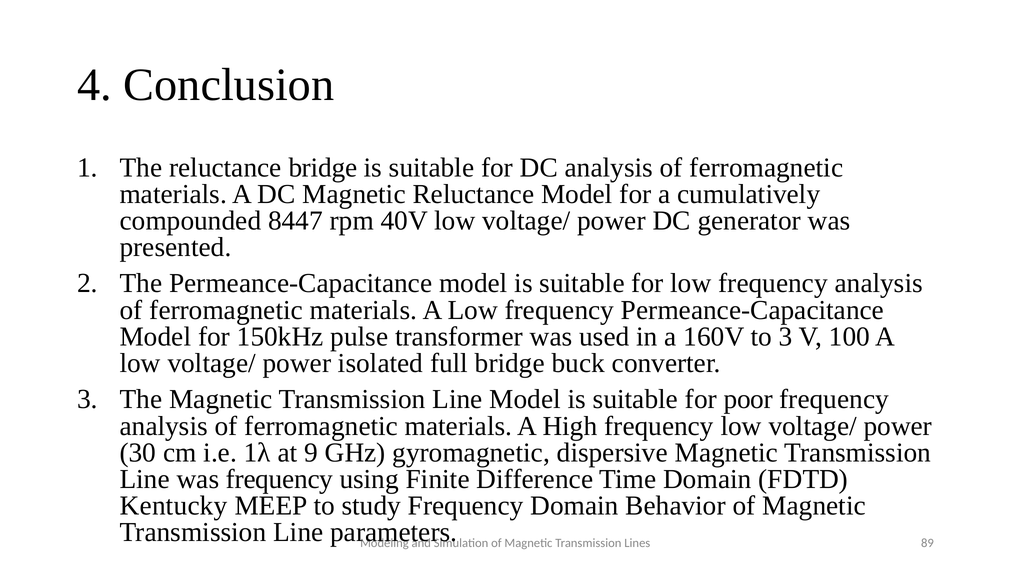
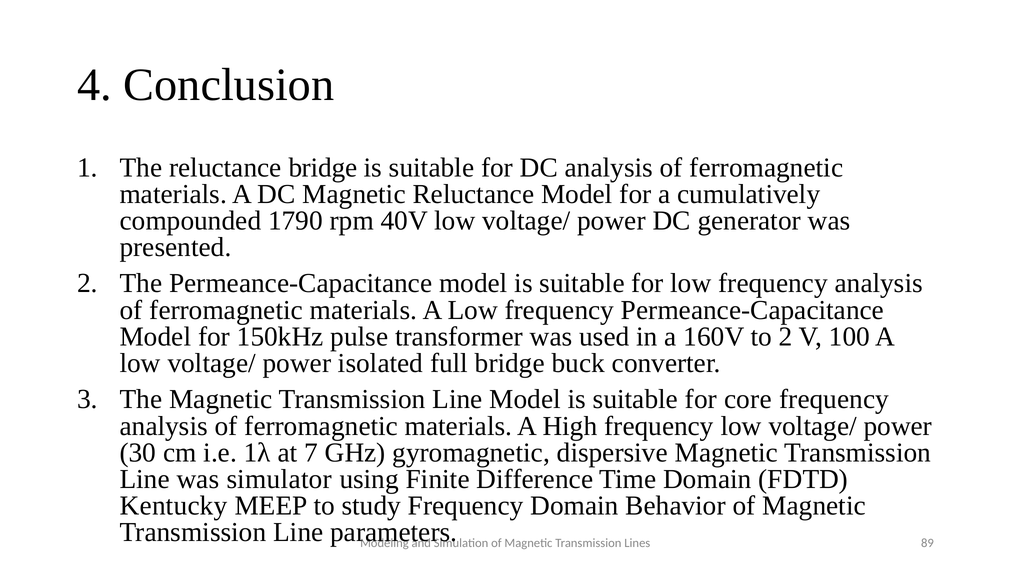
8447: 8447 -> 1790 (295, 221)
to 3: 3 -> 2 (786, 336)
poor: poor -> core (748, 399)
9: 9 -> 7 (311, 452)
was frequency: frequency -> simulator (279, 479)
